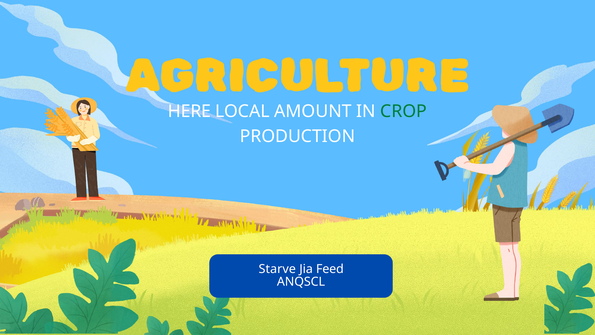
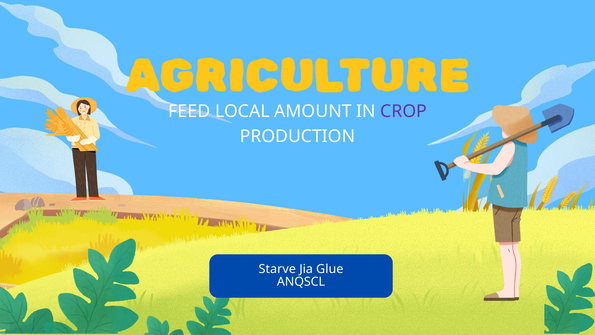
HERE: HERE -> FEED (189, 111)
CROP colour: green -> purple (404, 111)
Feed: Feed -> Glue (330, 269)
